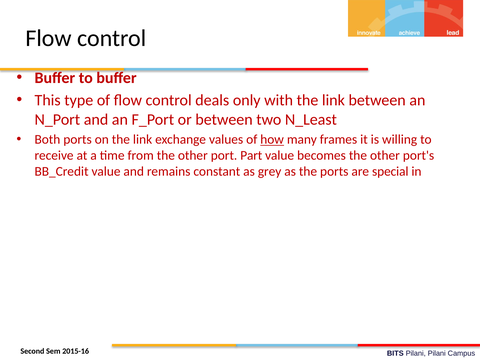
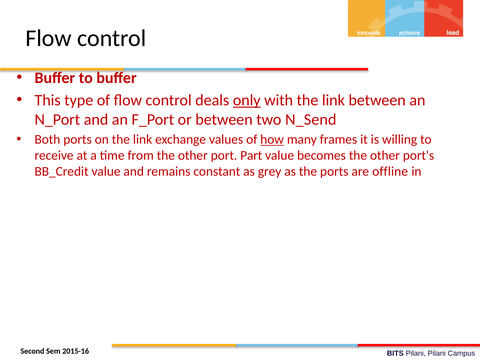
only underline: none -> present (247, 100)
N_Least: N_Least -> N_Send (311, 119)
special: special -> offline (390, 172)
